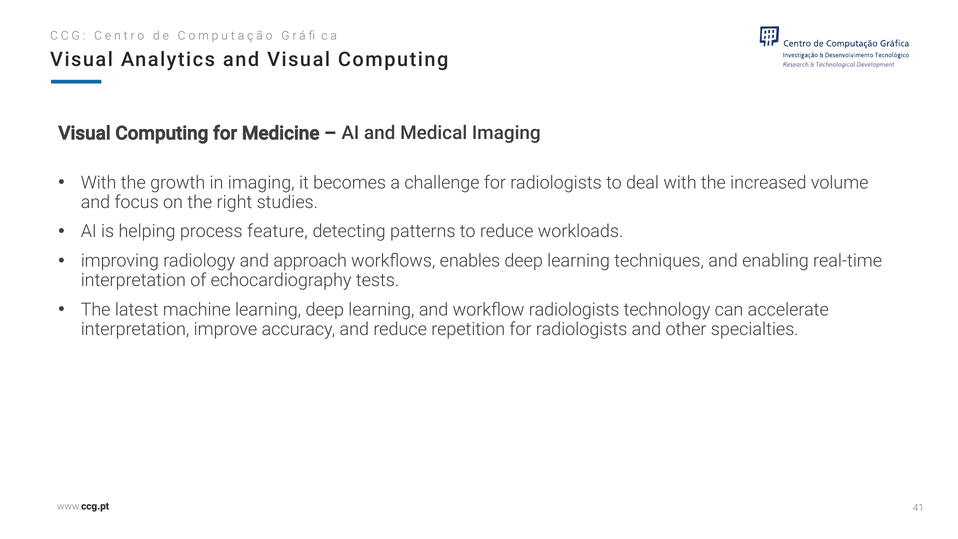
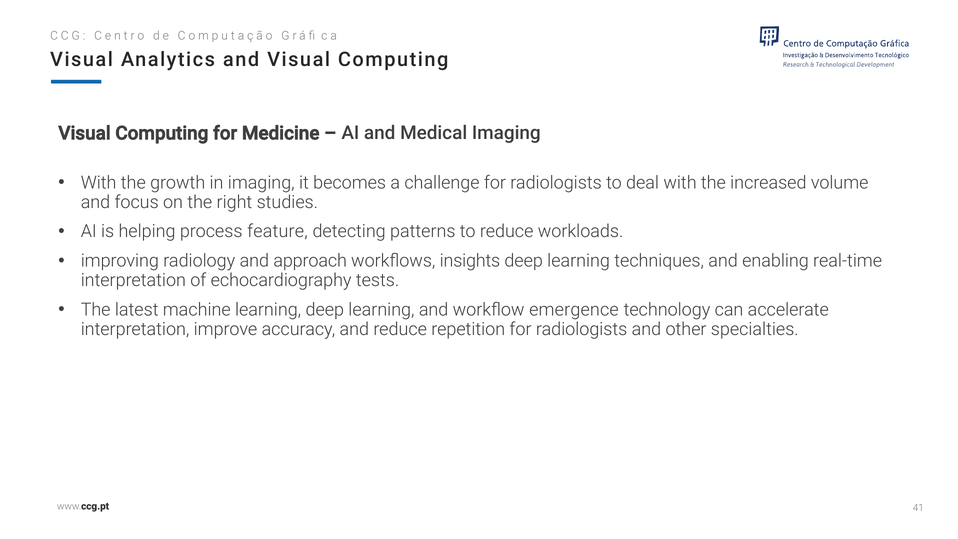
enables: enables -> insights (470, 261)
workflow radiologists: radiologists -> emergence (574, 310)
